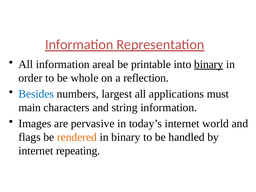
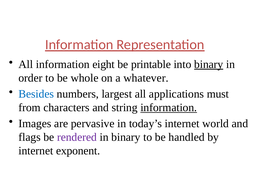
areal: areal -> eight (104, 64)
reflection: reflection -> whatever (146, 78)
main: main -> from (30, 108)
information underline: none -> present (169, 108)
rendered colour: orange -> purple (77, 137)
repeating: repeating -> exponent (78, 151)
